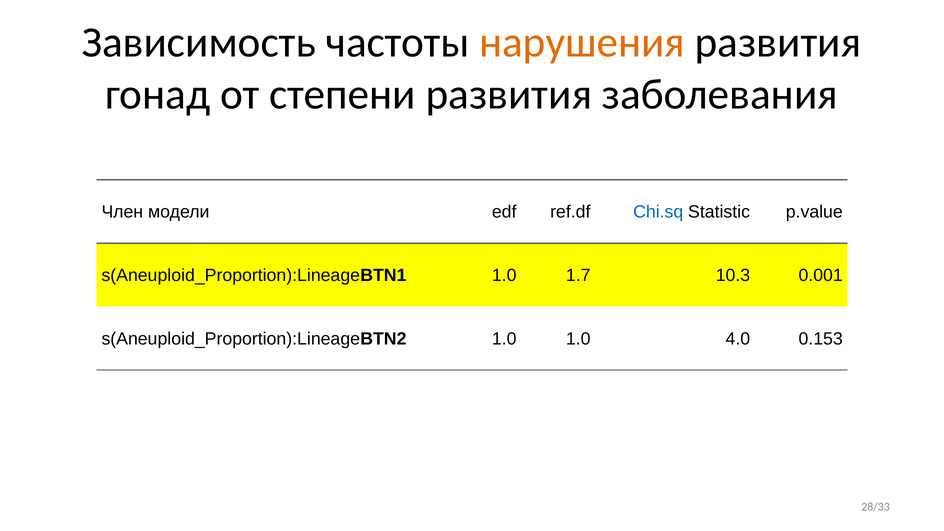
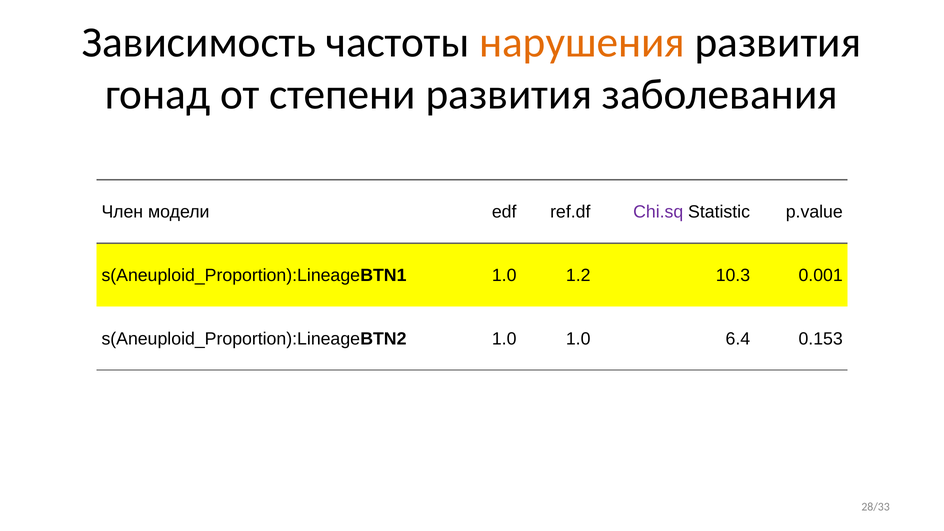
Chi.sq colour: blue -> purple (658, 212)
1.7: 1.7 -> 1.2 (578, 275)
4.0: 4.0 -> 6.4 (738, 339)
